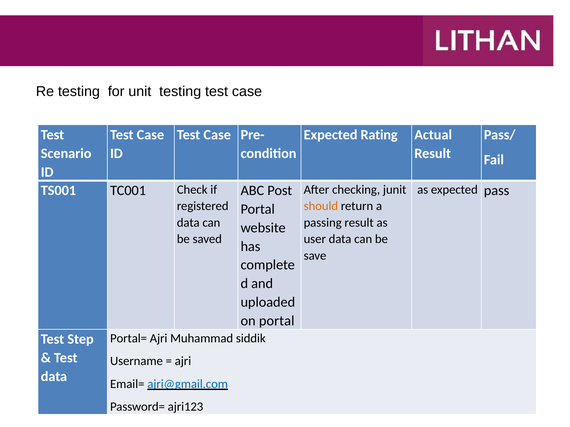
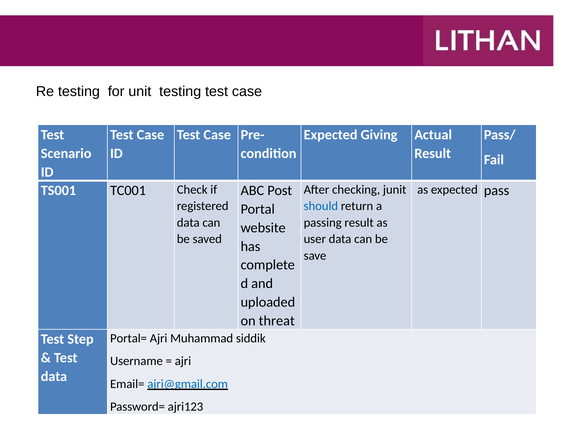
Rating: Rating -> Giving (379, 135)
should colour: orange -> blue (321, 206)
on portal: portal -> threat (277, 321)
